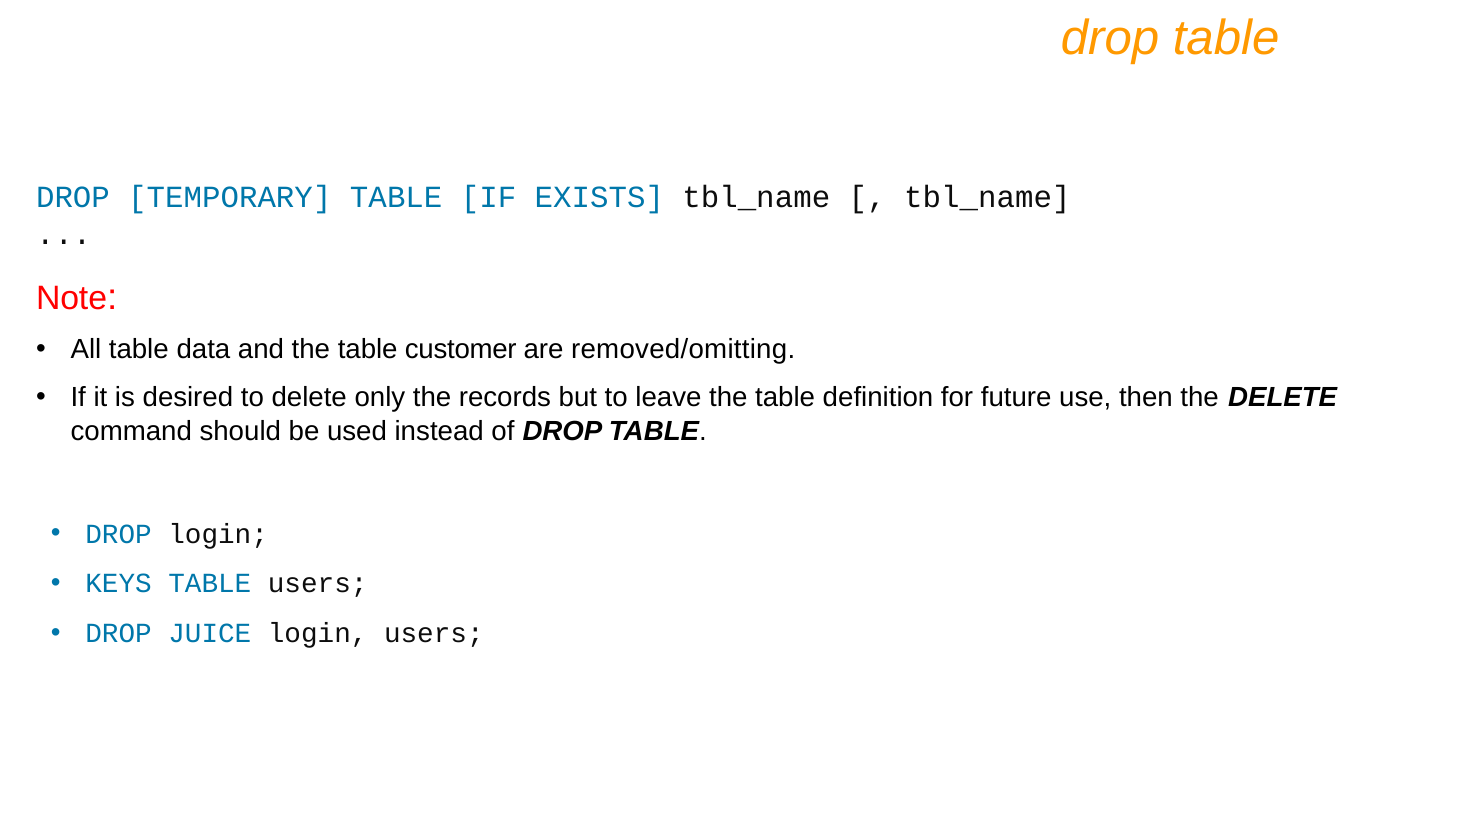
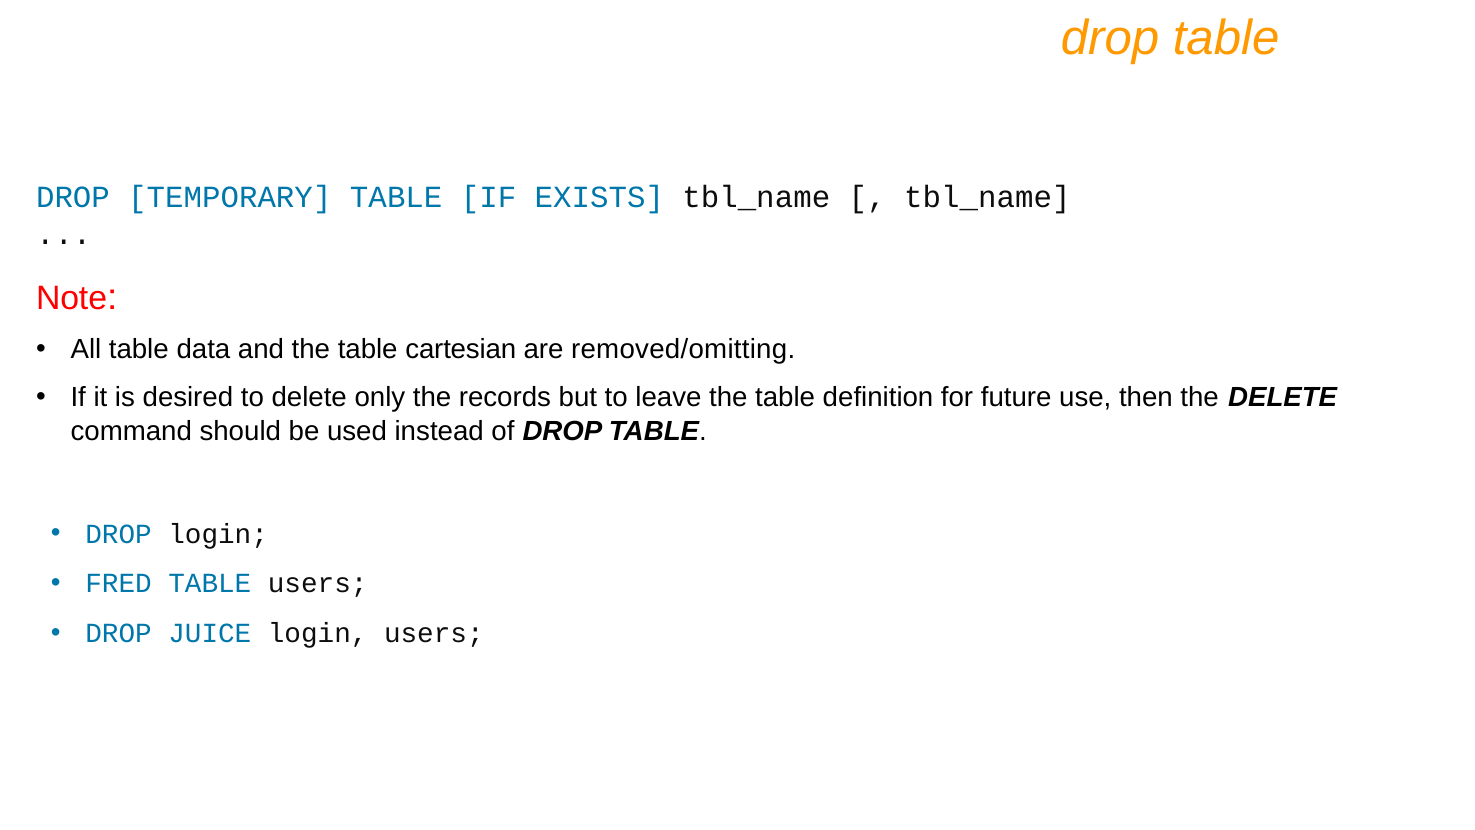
customer: customer -> cartesian (461, 350)
KEYS: KEYS -> FRED (119, 584)
